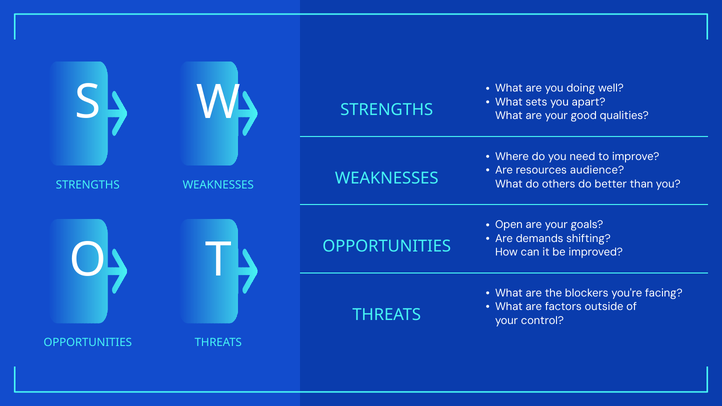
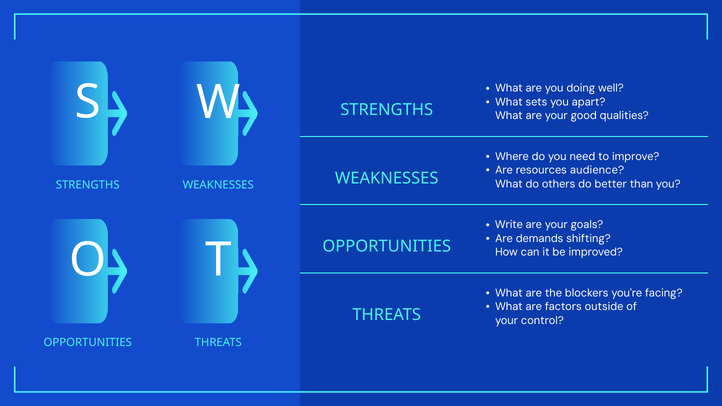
Open: Open -> Write (509, 225)
